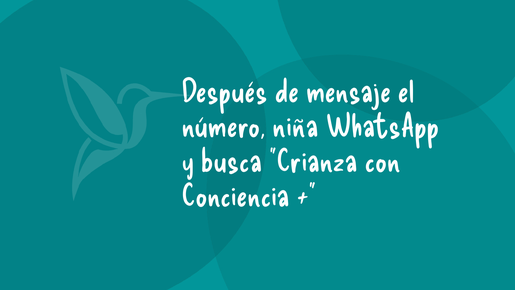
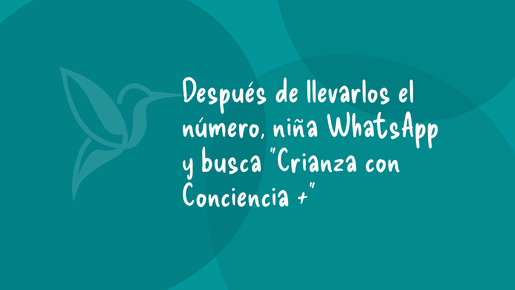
mensaje: mensaje -> llevarlos (349, 92)
